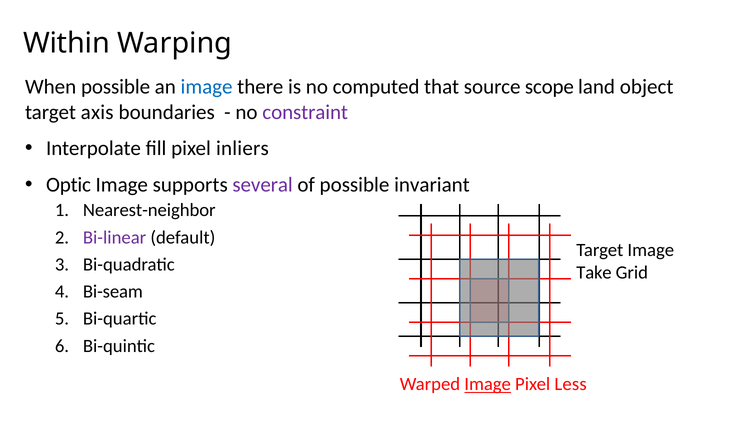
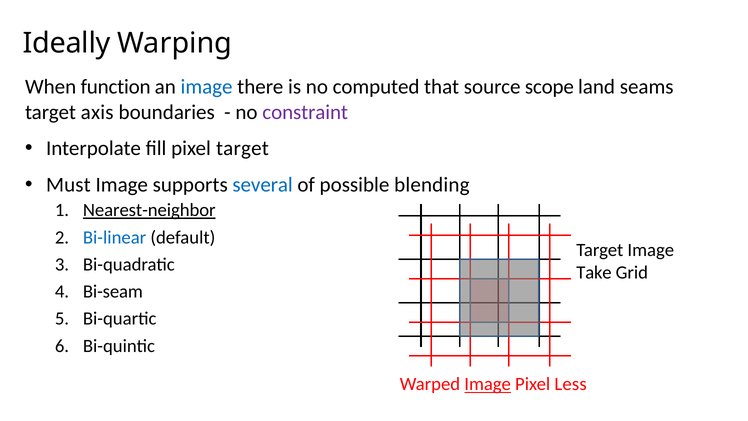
Within: Within -> Ideally (67, 43)
When possible: possible -> function (116, 87)
object: object -> seams (647, 87)
pixel inliers: inliers -> target (242, 148)
Optic: Optic -> Must (68, 185)
several colour: purple -> blue (263, 185)
invariant: invariant -> blending (432, 185)
Nearest-neighbor underline: none -> present (149, 210)
Bi-linear colour: purple -> blue (115, 237)
